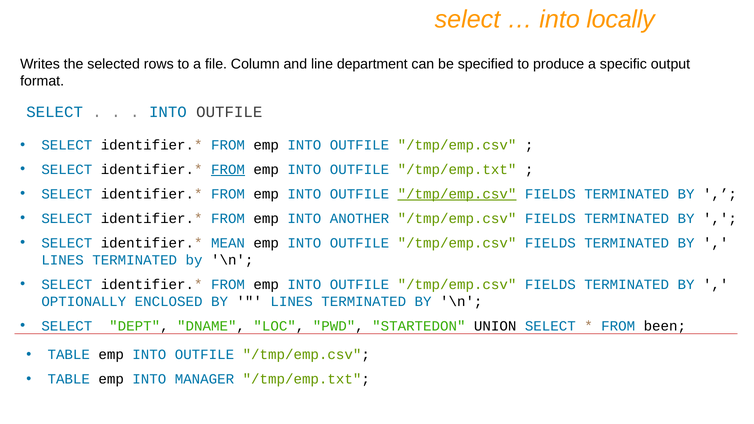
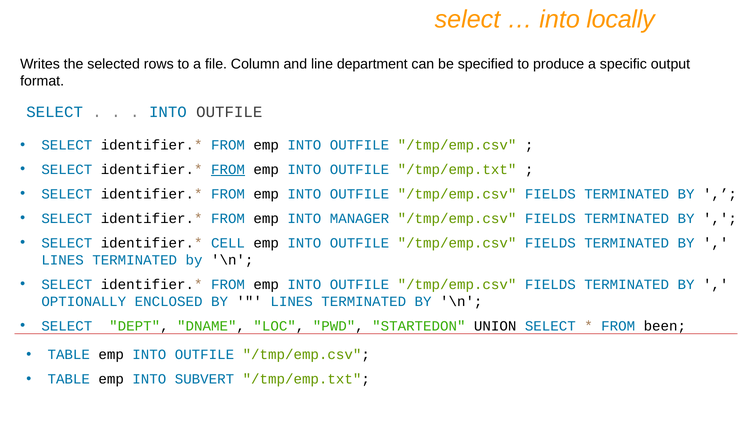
/tmp/emp.csv underline: present -> none (457, 194)
ANOTHER: ANOTHER -> MANAGER (359, 219)
MEAN: MEAN -> CELL (228, 243)
MANAGER: MANAGER -> SUBVERT (204, 379)
